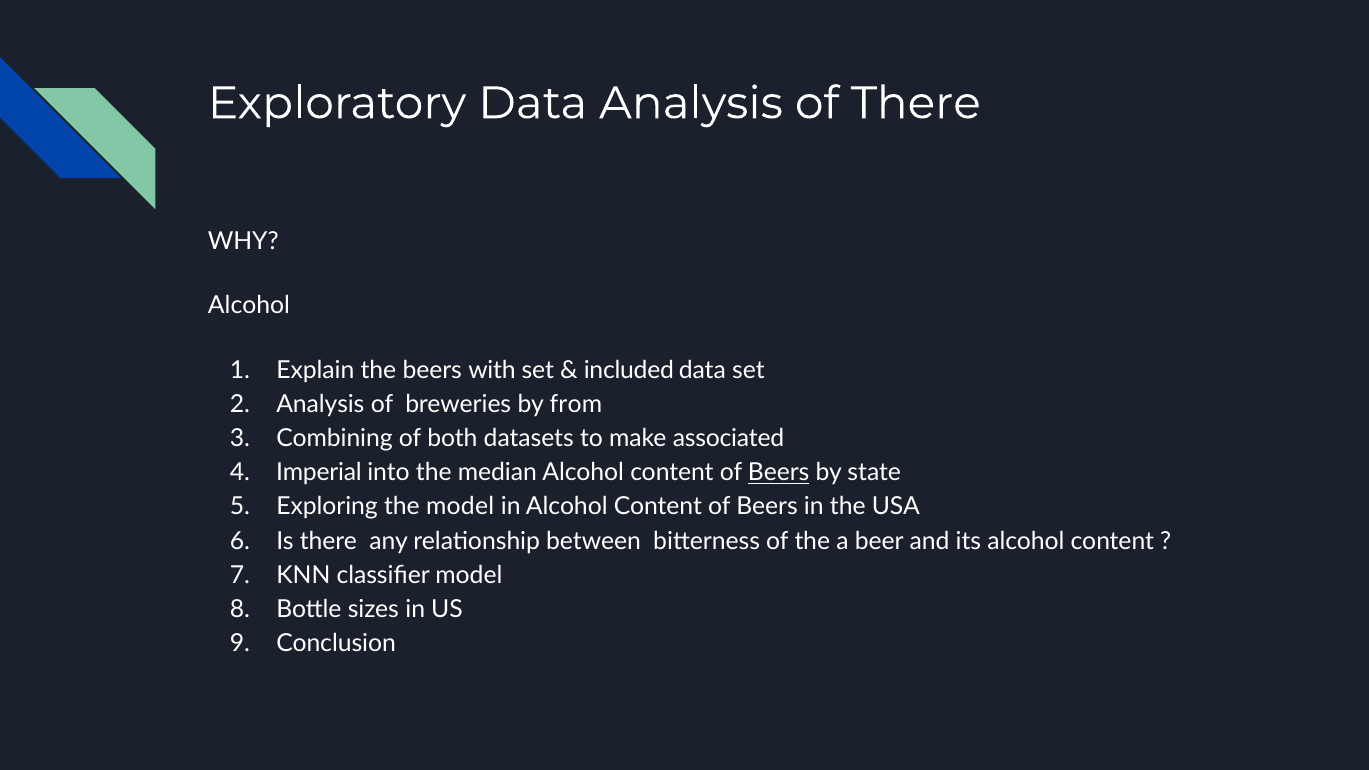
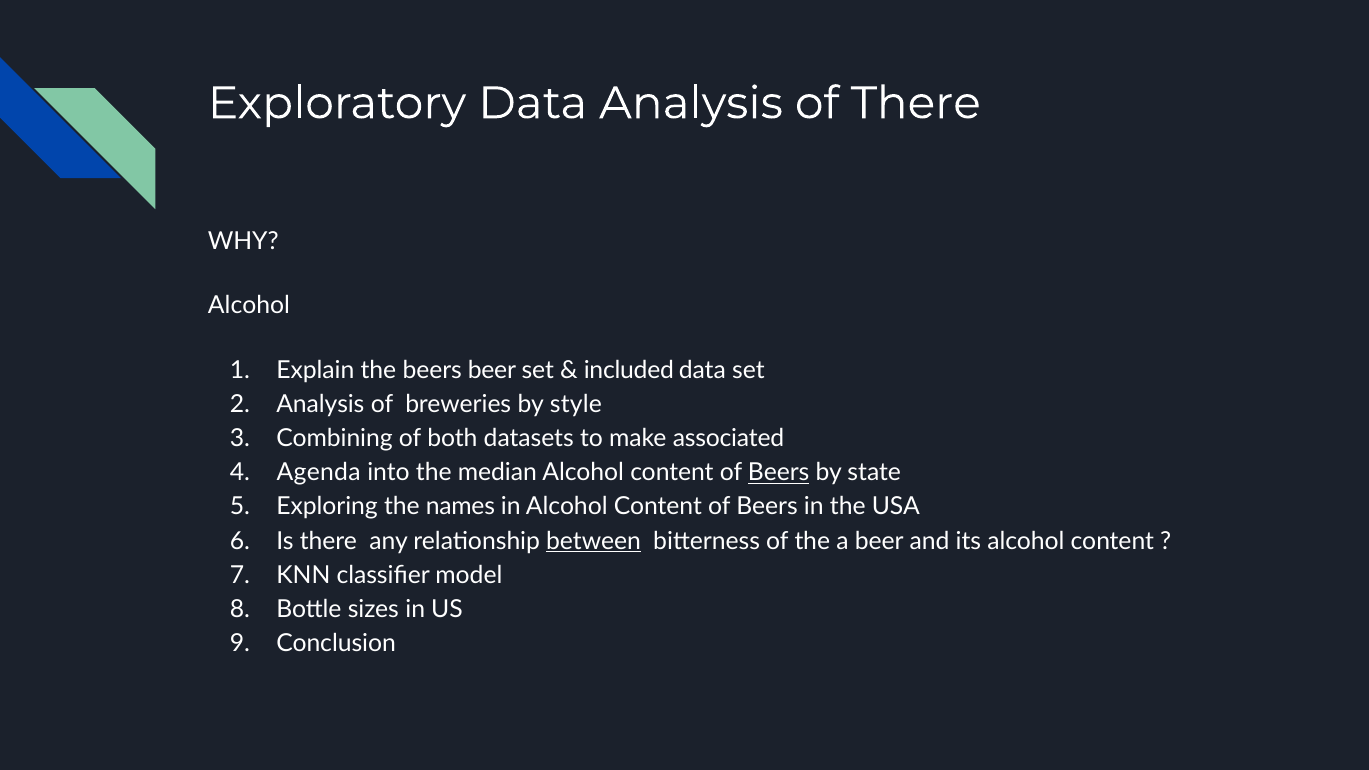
beers with: with -> beer (492, 370)
from: from -> style (576, 404)
Imperial: Imperial -> Agenda (319, 473)
the model: model -> names (460, 507)
between underline: none -> present (594, 541)
